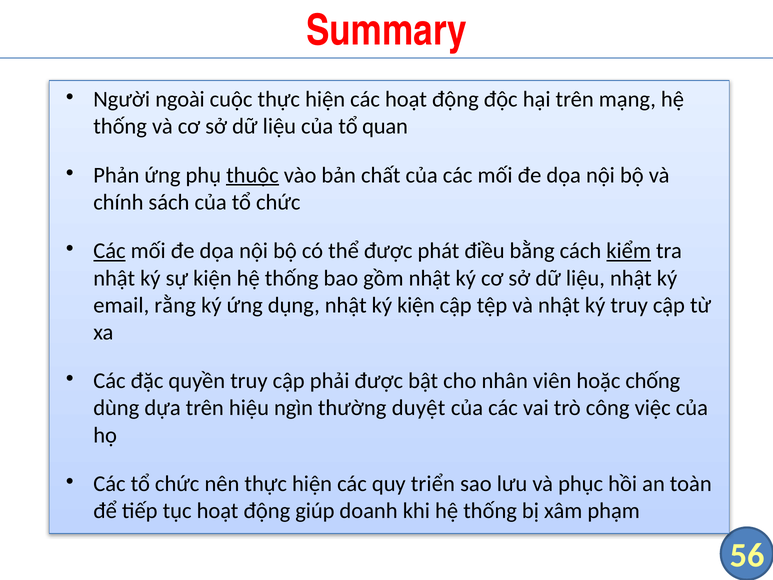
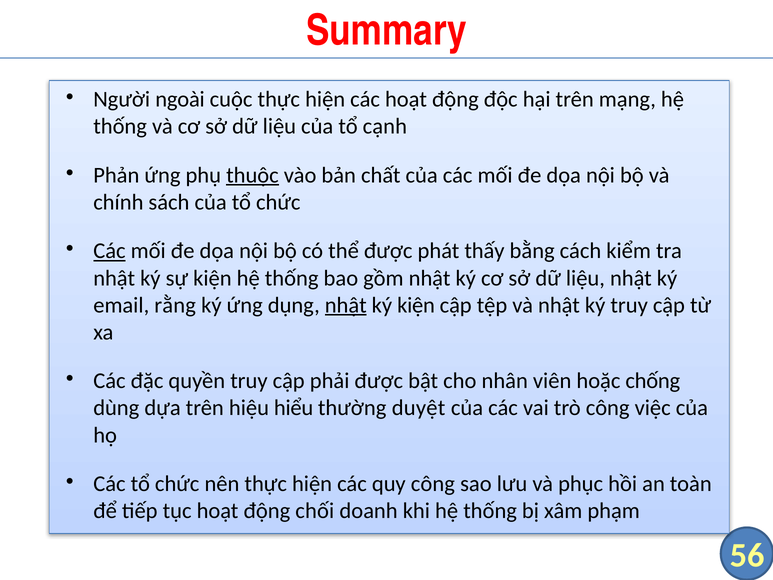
quan: quan -> cạnh (385, 126)
điều: điều -> thấy (484, 251)
kiểm underline: present -> none (629, 251)
nhật underline: none -> present (346, 305)
ngìn: ngìn -> hiểu (294, 408)
quy triển: triển -> công (433, 484)
giúp: giúp -> chối (315, 511)
